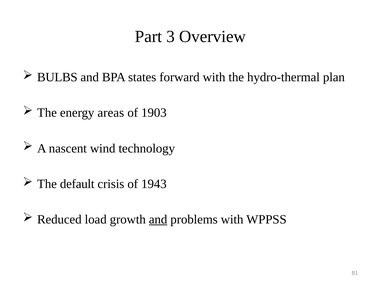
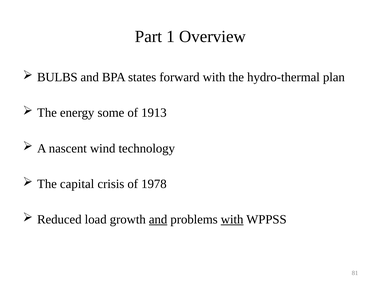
3: 3 -> 1 (171, 36)
areas: areas -> some (111, 113)
1903: 1903 -> 1913 (154, 113)
default: default -> capital (77, 184)
1943: 1943 -> 1978 (154, 184)
with underline: none -> present (232, 219)
